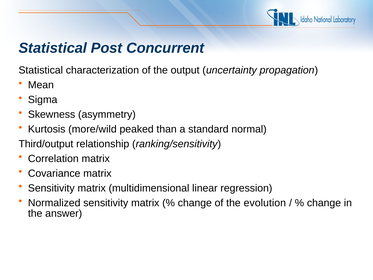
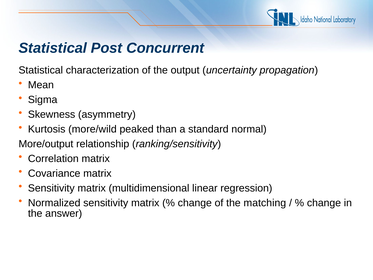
Third/output: Third/output -> More/output (46, 144)
evolution: evolution -> matching (265, 203)
